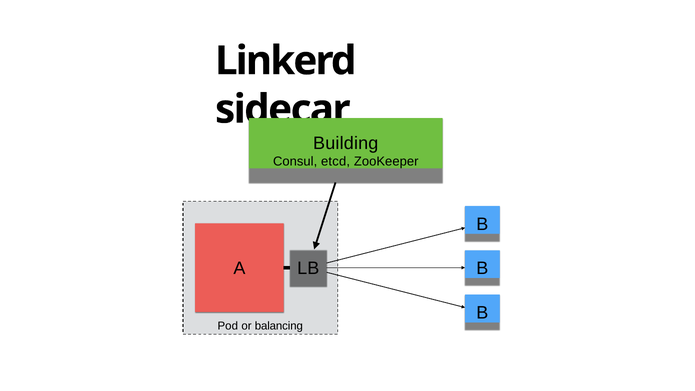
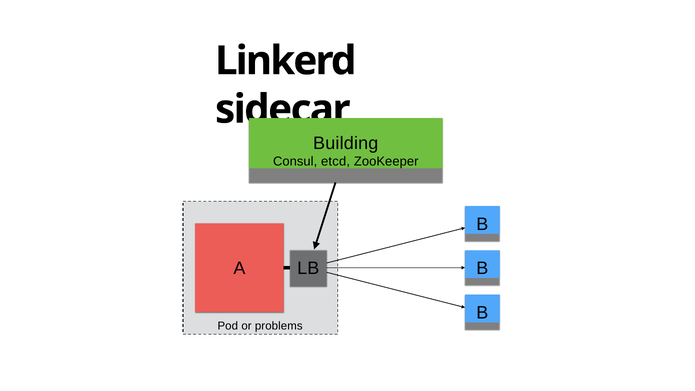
balancing: balancing -> problems (279, 326)
